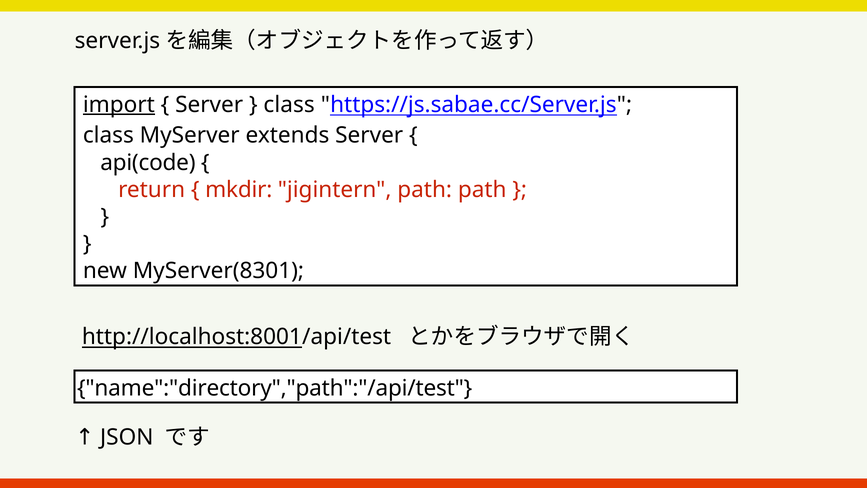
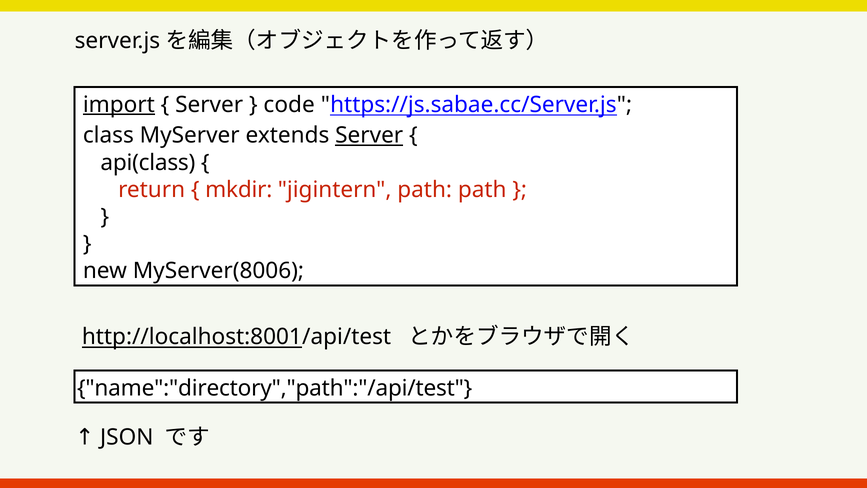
class: class -> code (289, 105)
Server underline: none -> present (369, 135)
api(code: api(code -> api(class (148, 162)
MyServer(8301: MyServer(8301 -> MyServer(8006 (218, 271)
